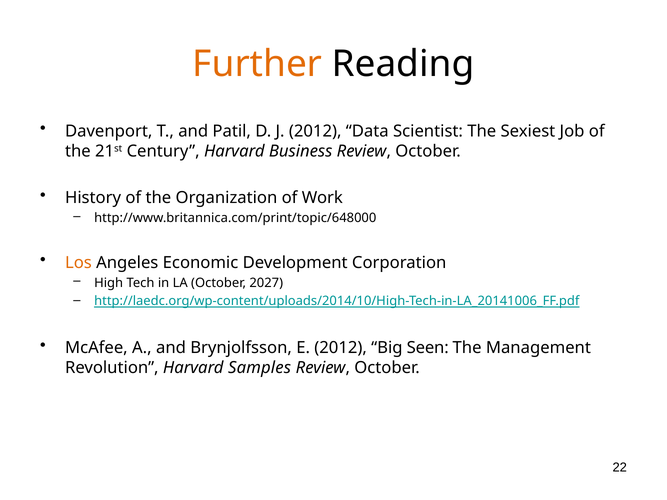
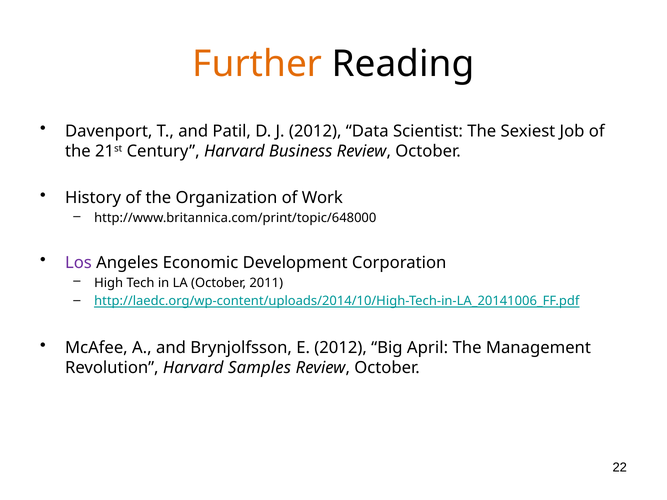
Los colour: orange -> purple (78, 263)
2027: 2027 -> 2011 (266, 283)
Seen: Seen -> April (428, 348)
